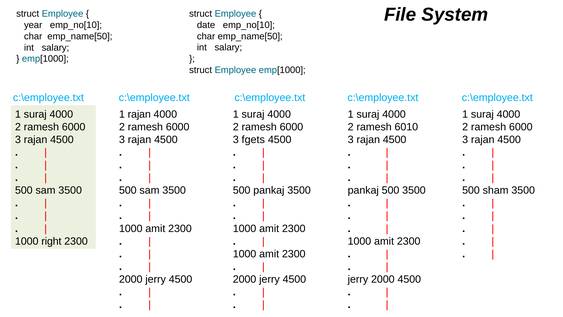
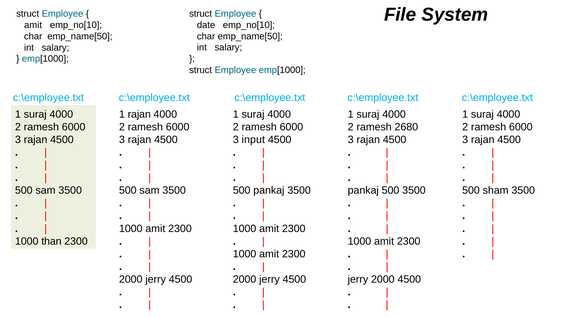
year: year -> amit (33, 25)
6010: 6010 -> 2680 (406, 127)
fgets: fgets -> input (253, 140)
right: right -> than (51, 241)
